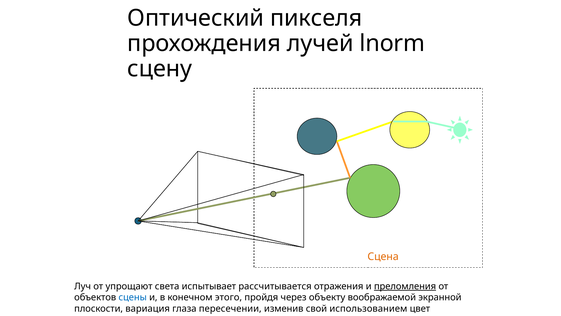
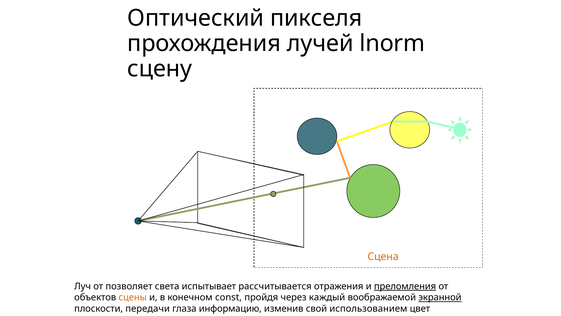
упрощают: упрощают -> позволяет (129, 286)
сцены colour: blue -> orange (133, 297)
этого: этого -> const (228, 297)
объекту: объекту -> каждый (327, 297)
экранной underline: none -> present (440, 297)
вариация: вариация -> передачи (148, 308)
пересечении: пересечении -> информацию (230, 308)
